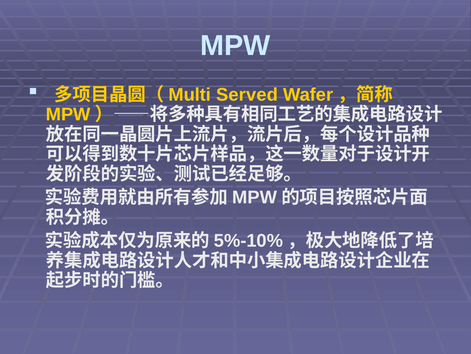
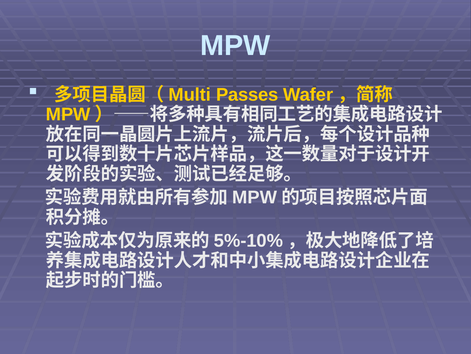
Served: Served -> Passes (247, 94)
